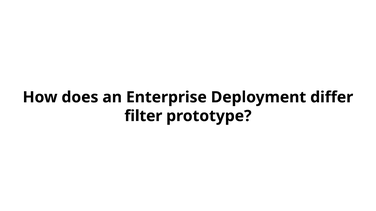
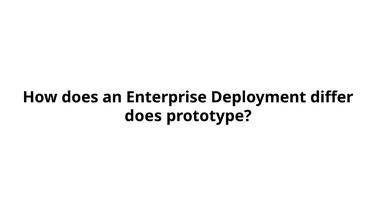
filter: filter -> does (143, 116)
